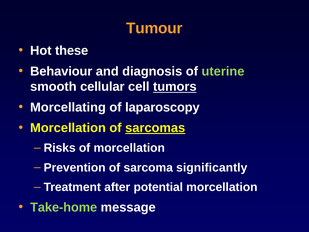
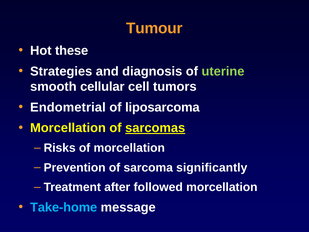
Behaviour: Behaviour -> Strategies (61, 71)
tumors underline: present -> none (175, 87)
Morcellating: Morcellating -> Endometrial (68, 107)
laparoscopy: laparoscopy -> liposarcoma (162, 107)
potential: potential -> followed (158, 187)
Take-home colour: light green -> light blue (64, 207)
